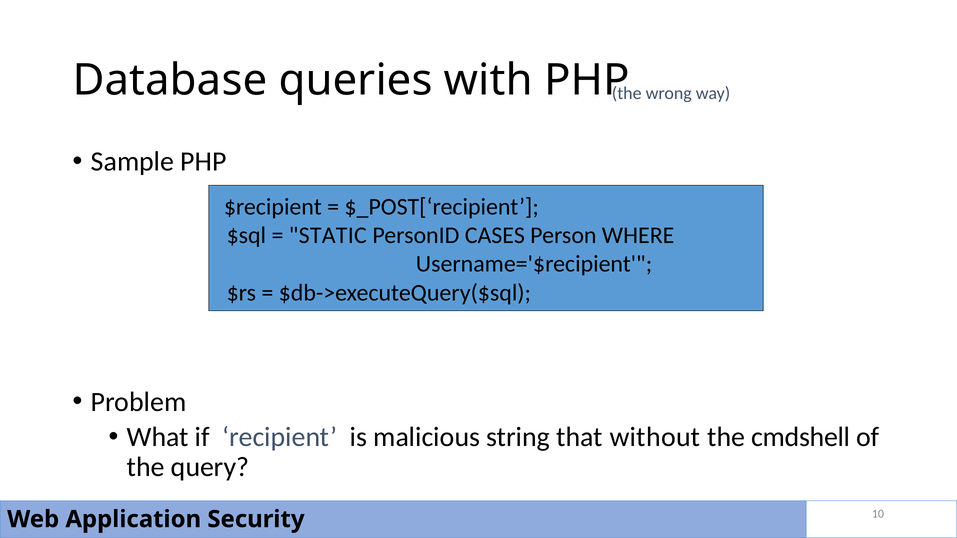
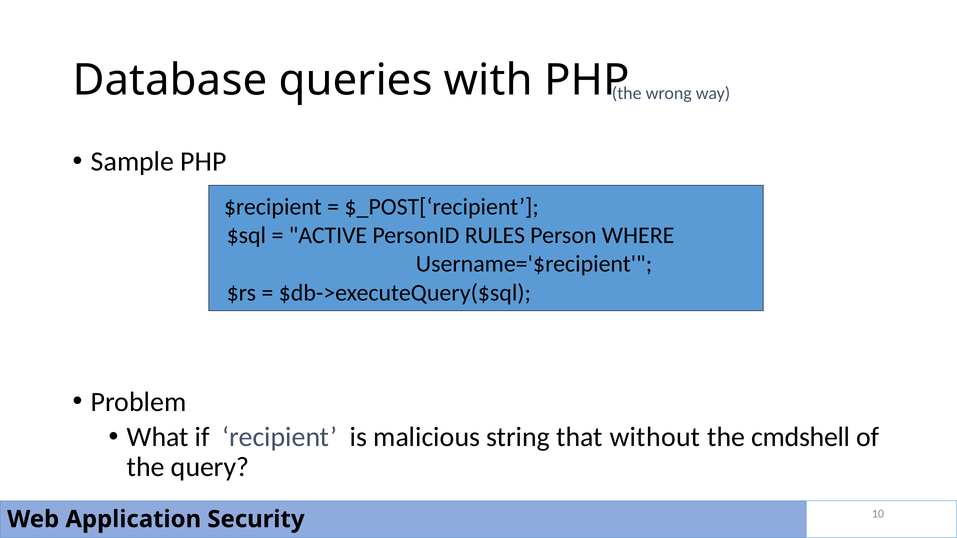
STATIC: STATIC -> ACTIVE (328, 236)
CASES: CASES -> RULES (495, 236)
